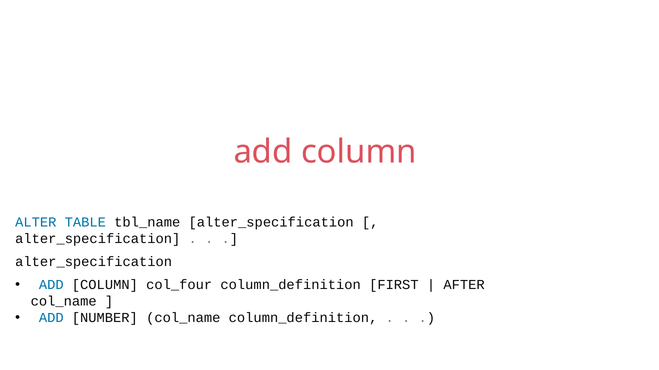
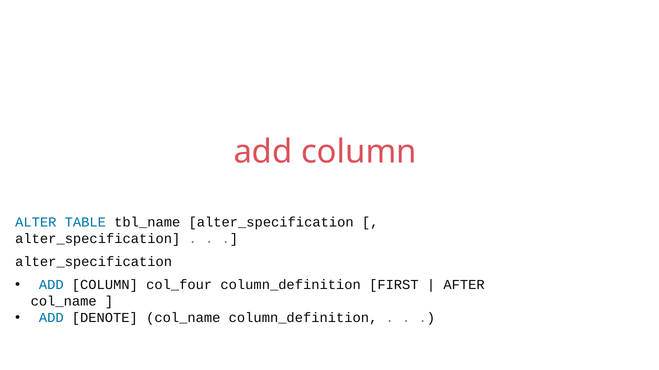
NUMBER: NUMBER -> DENOTE (105, 318)
